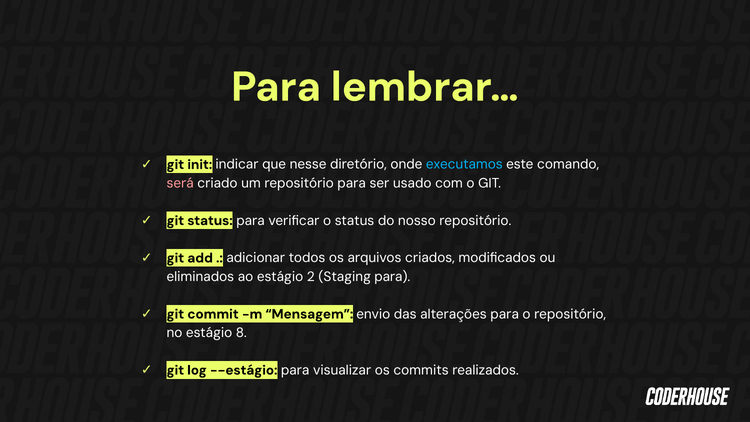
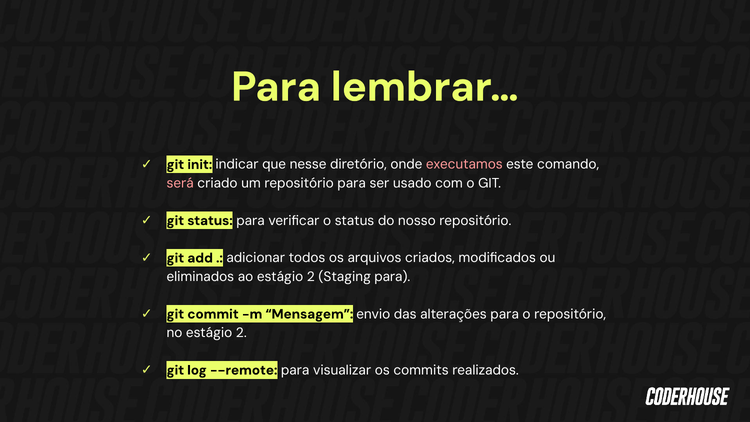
executamos colour: light blue -> pink (464, 164)
no estágio 8: 8 -> 2 (241, 333)
--estágio: --estágio -> --remote (244, 370)
